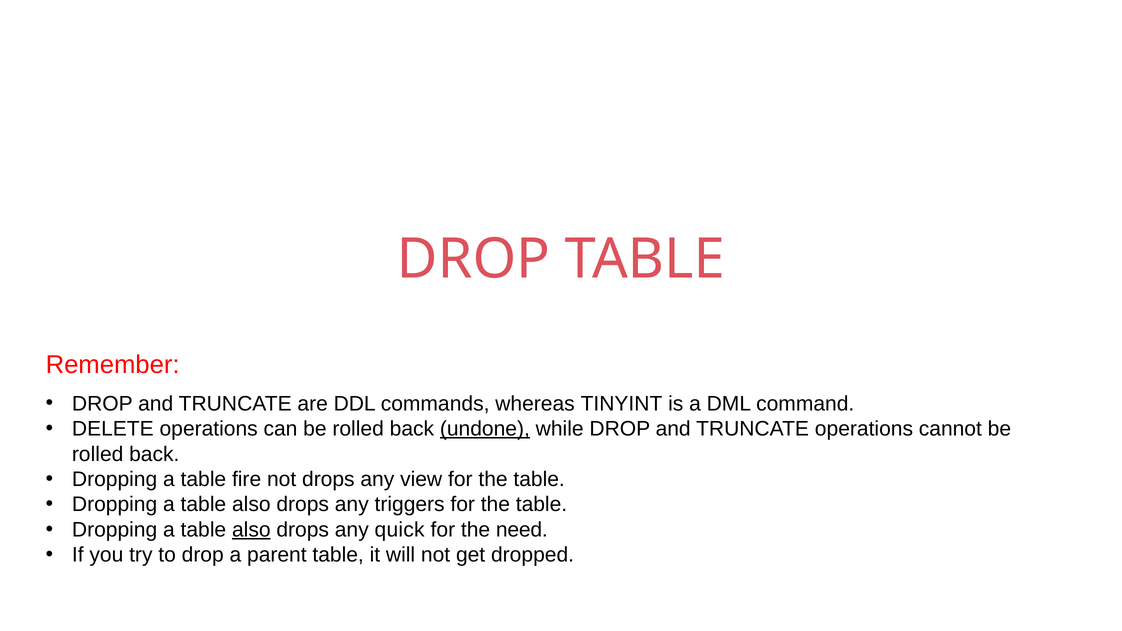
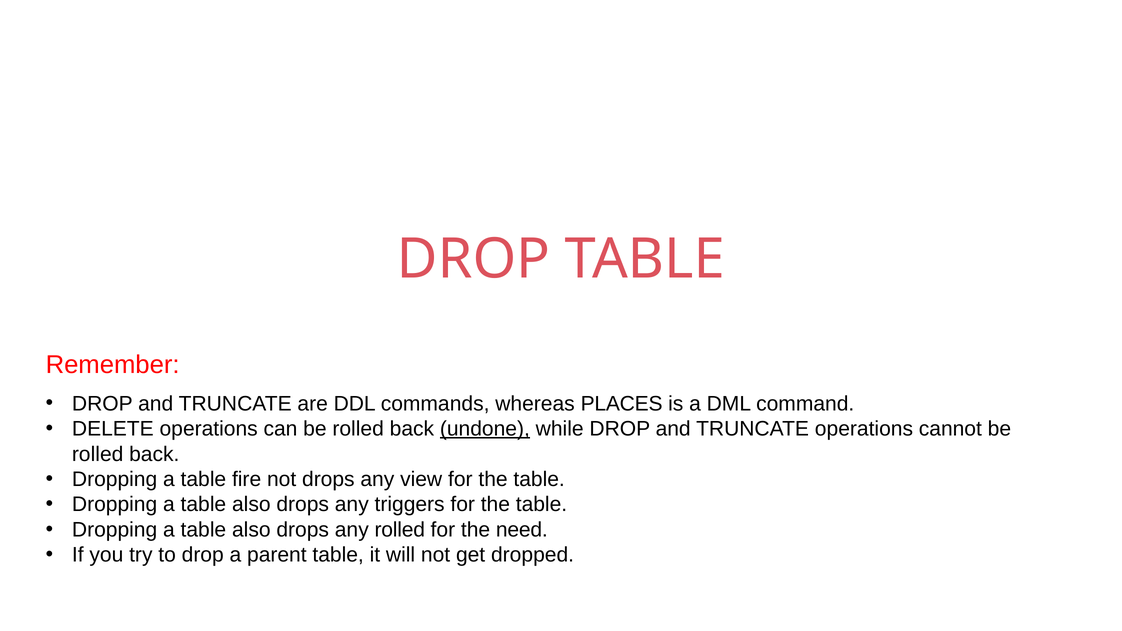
TINYINT: TINYINT -> PLACES (622, 404)
also underline: present -> none (251, 530)
any quick: quick -> rolled (400, 530)
